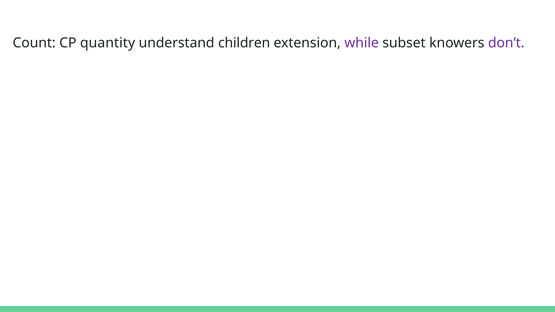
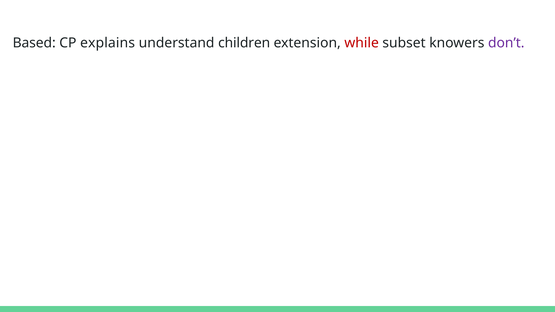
Count: Count -> Based (34, 43)
quantity: quantity -> explains (108, 43)
while colour: purple -> red (362, 43)
